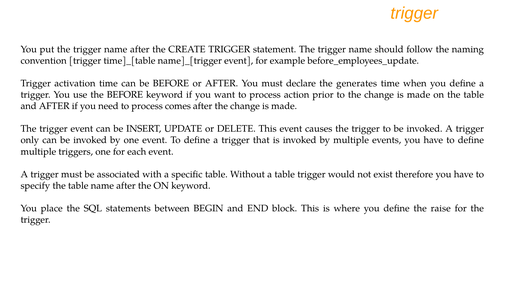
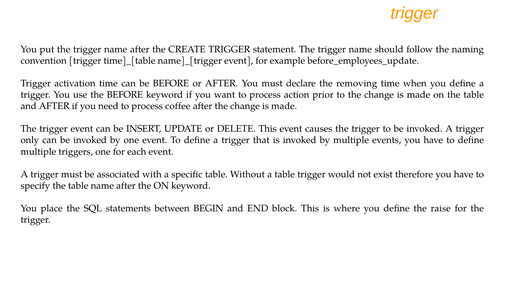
generates: generates -> removing (357, 83)
comes: comes -> coffee (178, 106)
